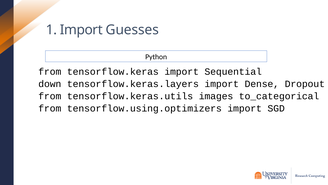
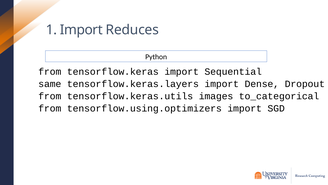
Guesses: Guesses -> Reduces (132, 30)
down: down -> same (50, 84)
